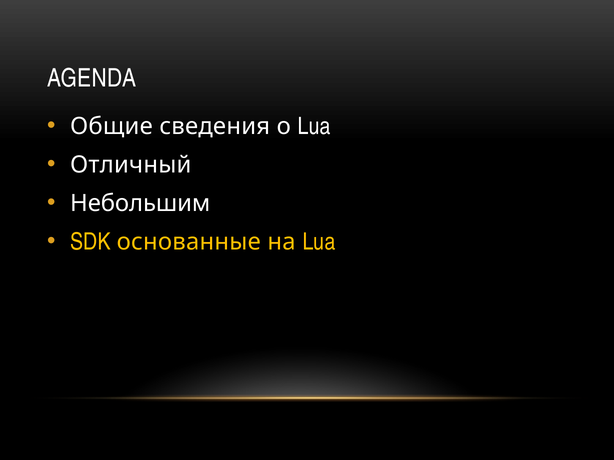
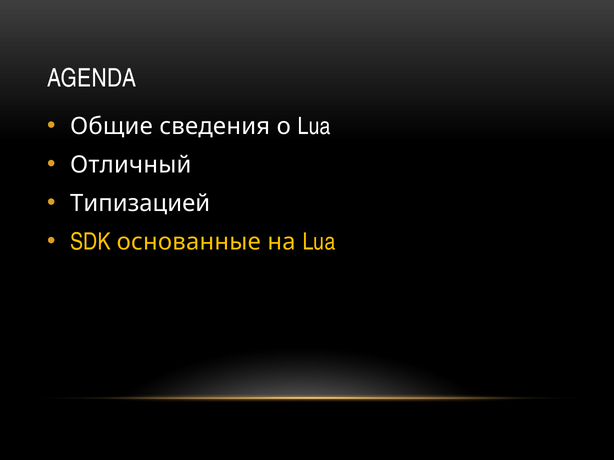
Небольшим: Небольшим -> Типизацией (140, 203)
